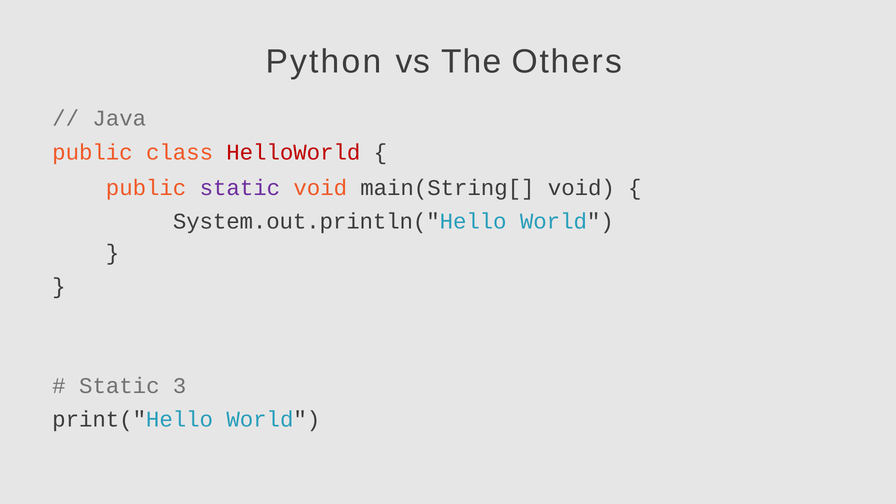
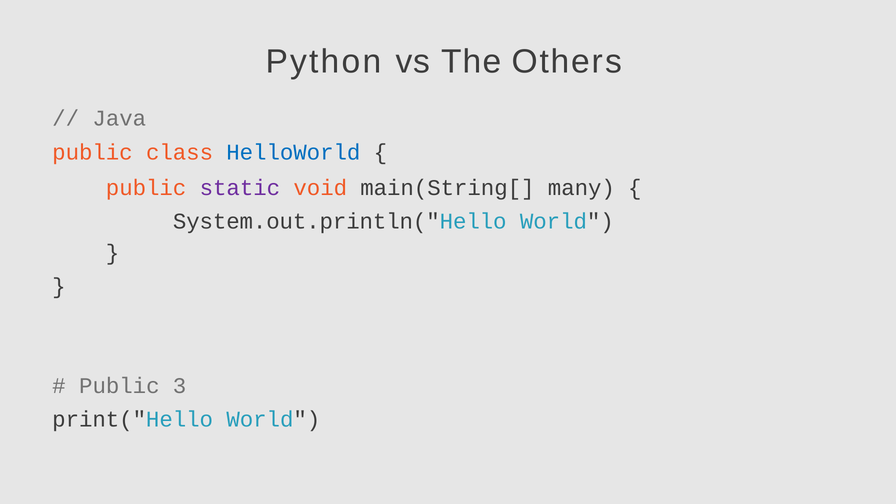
HelloWorld colour: red -> blue (293, 152)
main(String[ void: void -> many (581, 188)
Static: Static -> Public (119, 386)
